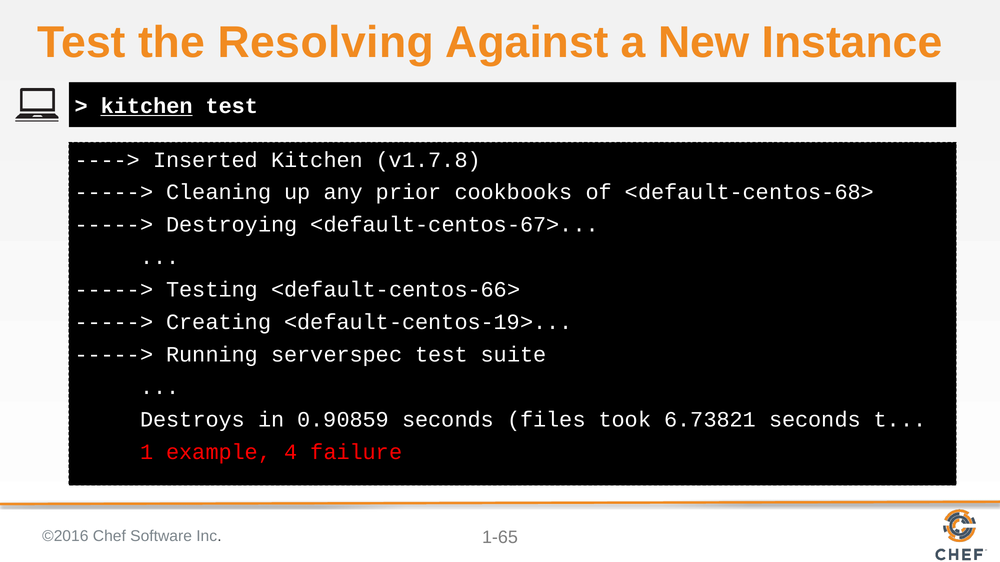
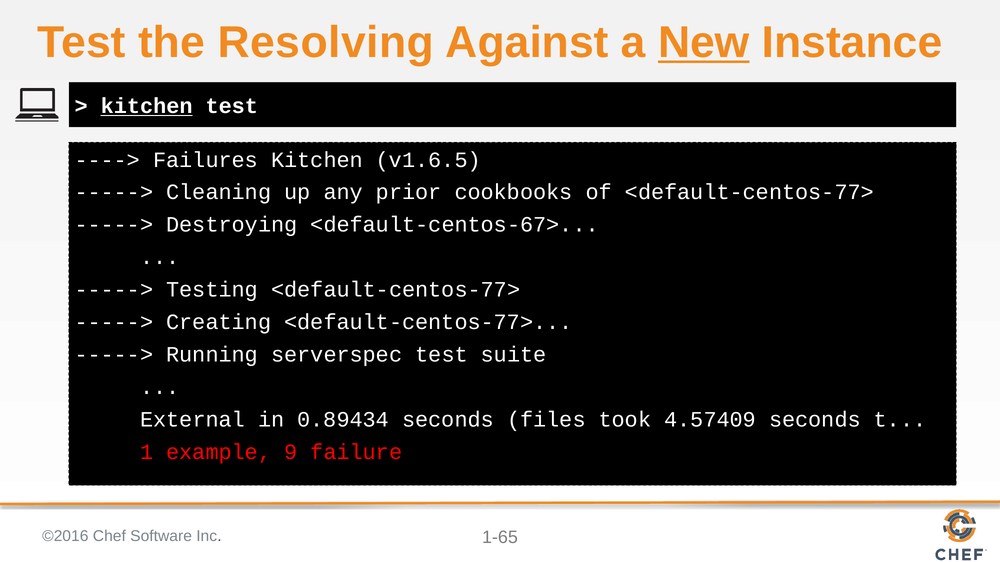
New underline: none -> present (704, 43)
Inserted: Inserted -> Failures (206, 160)
v1.7.8: v1.7.8 -> v1.6.5 (428, 160)
of <default-centos-68>: <default-centos-68> -> <default-centos-77> (749, 192)
Testing <default-centos-66>: <default-centos-66> -> <default-centos-77> (396, 290)
Creating <default-centos-19>: <default-centos-19> -> <default-centos-77> (428, 322)
Destroys: Destroys -> External (193, 420)
0.90859: 0.90859 -> 0.89434 (343, 420)
6.73821: 6.73821 -> 4.57409 (710, 420)
4: 4 -> 9 (291, 453)
